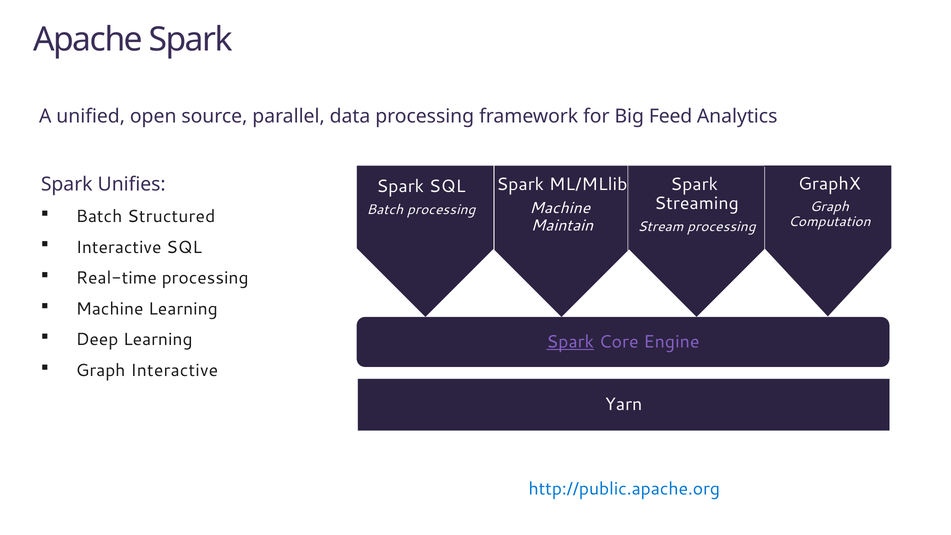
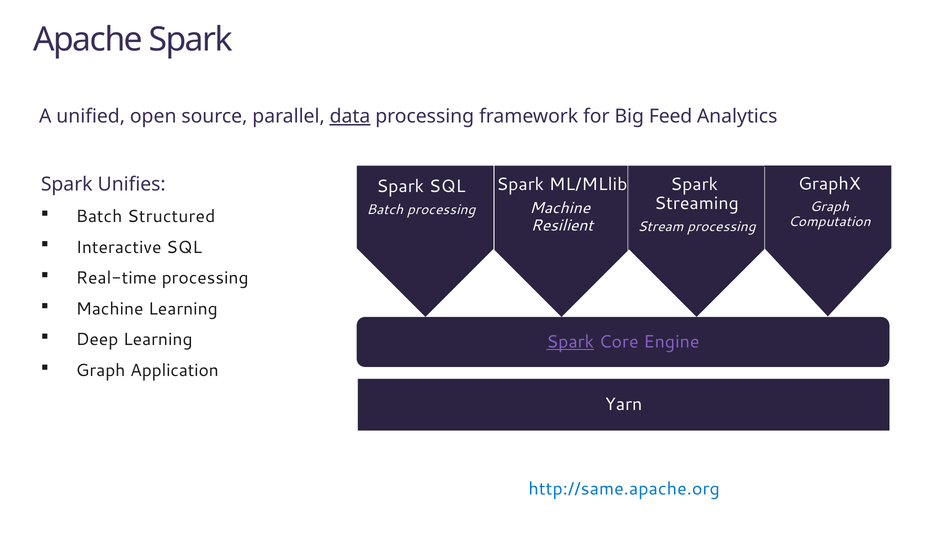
data underline: none -> present (350, 116)
Maintain: Maintain -> Resilient (562, 225)
Graph Interactive: Interactive -> Application (174, 370)
http://public.apache.org: http://public.apache.org -> http://same.apache.org (624, 489)
